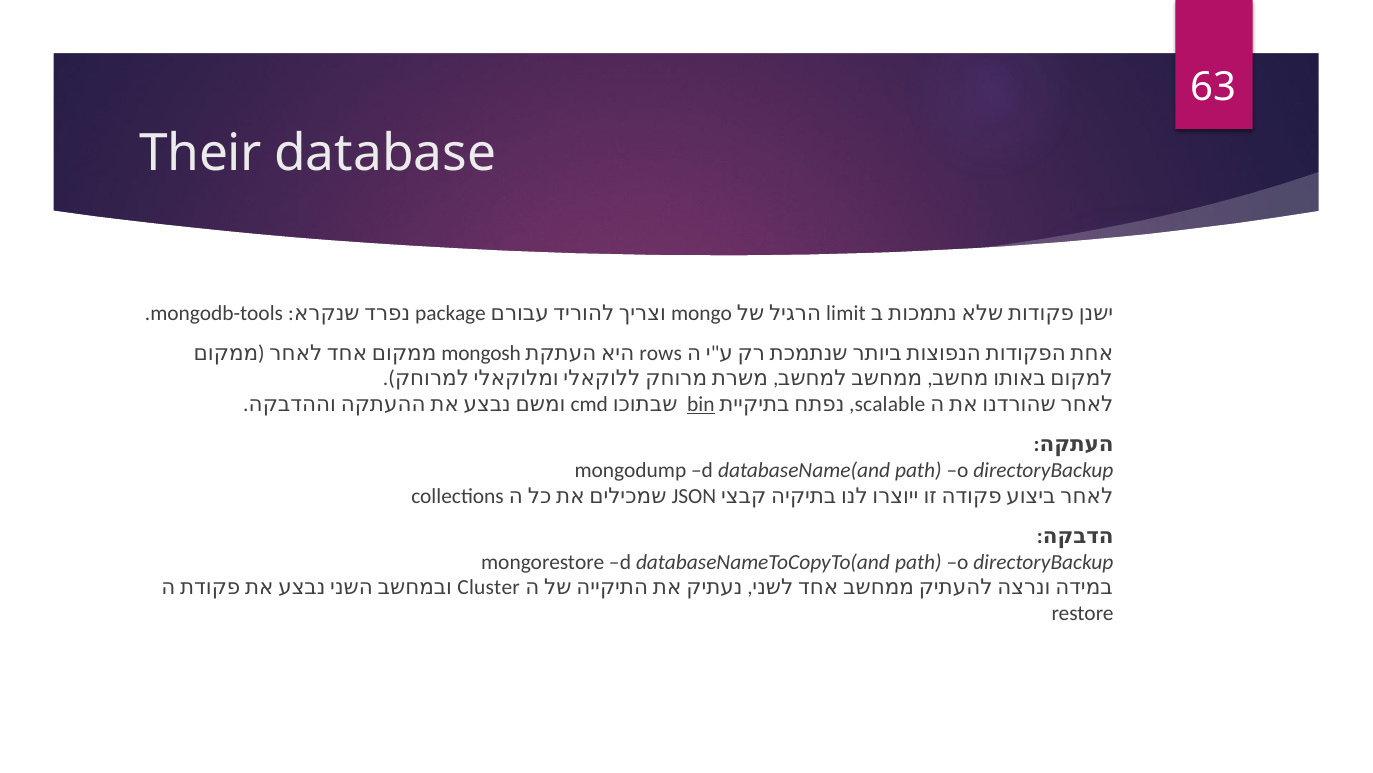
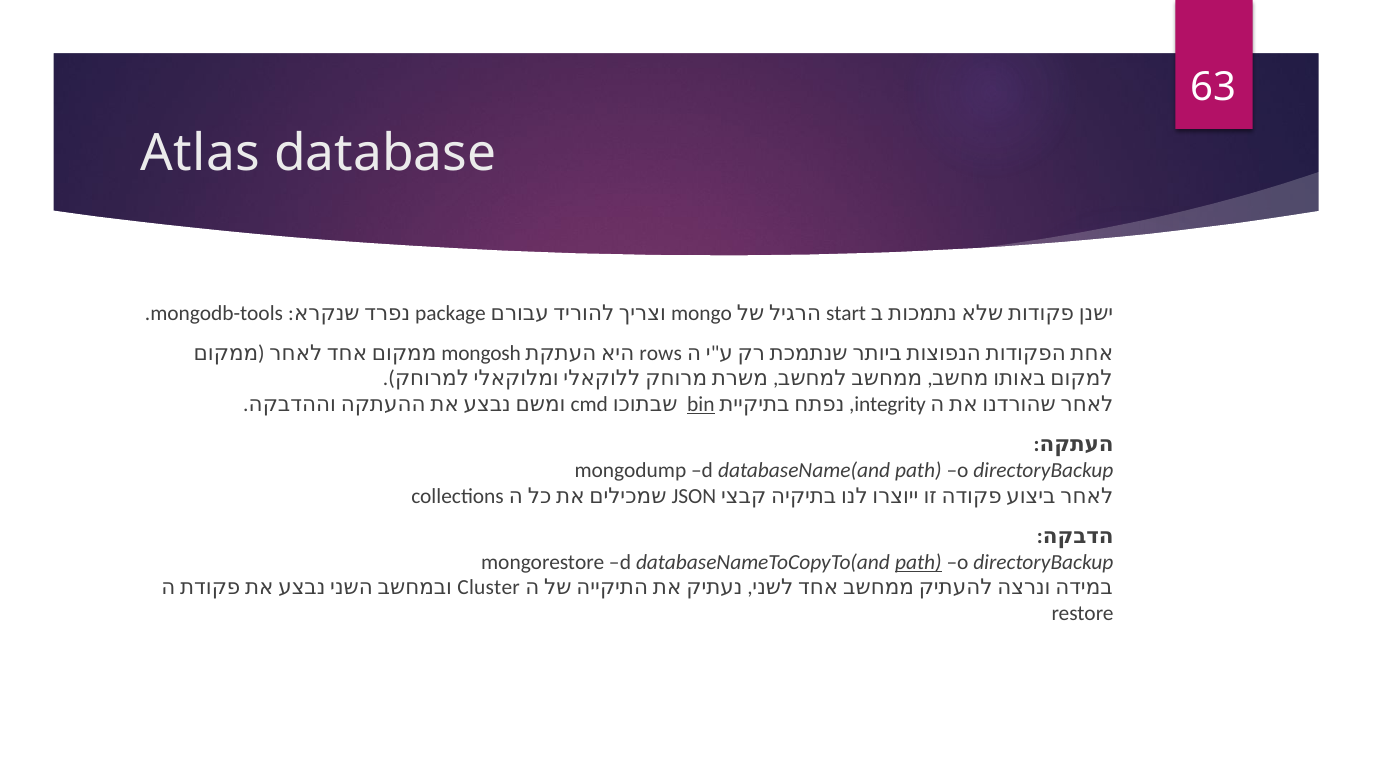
Their: Their -> Atlas (200, 153)
limit: limit -> start (846, 313)
scalable: scalable -> integrity (890, 404)
path underline: none -> present (918, 562)
